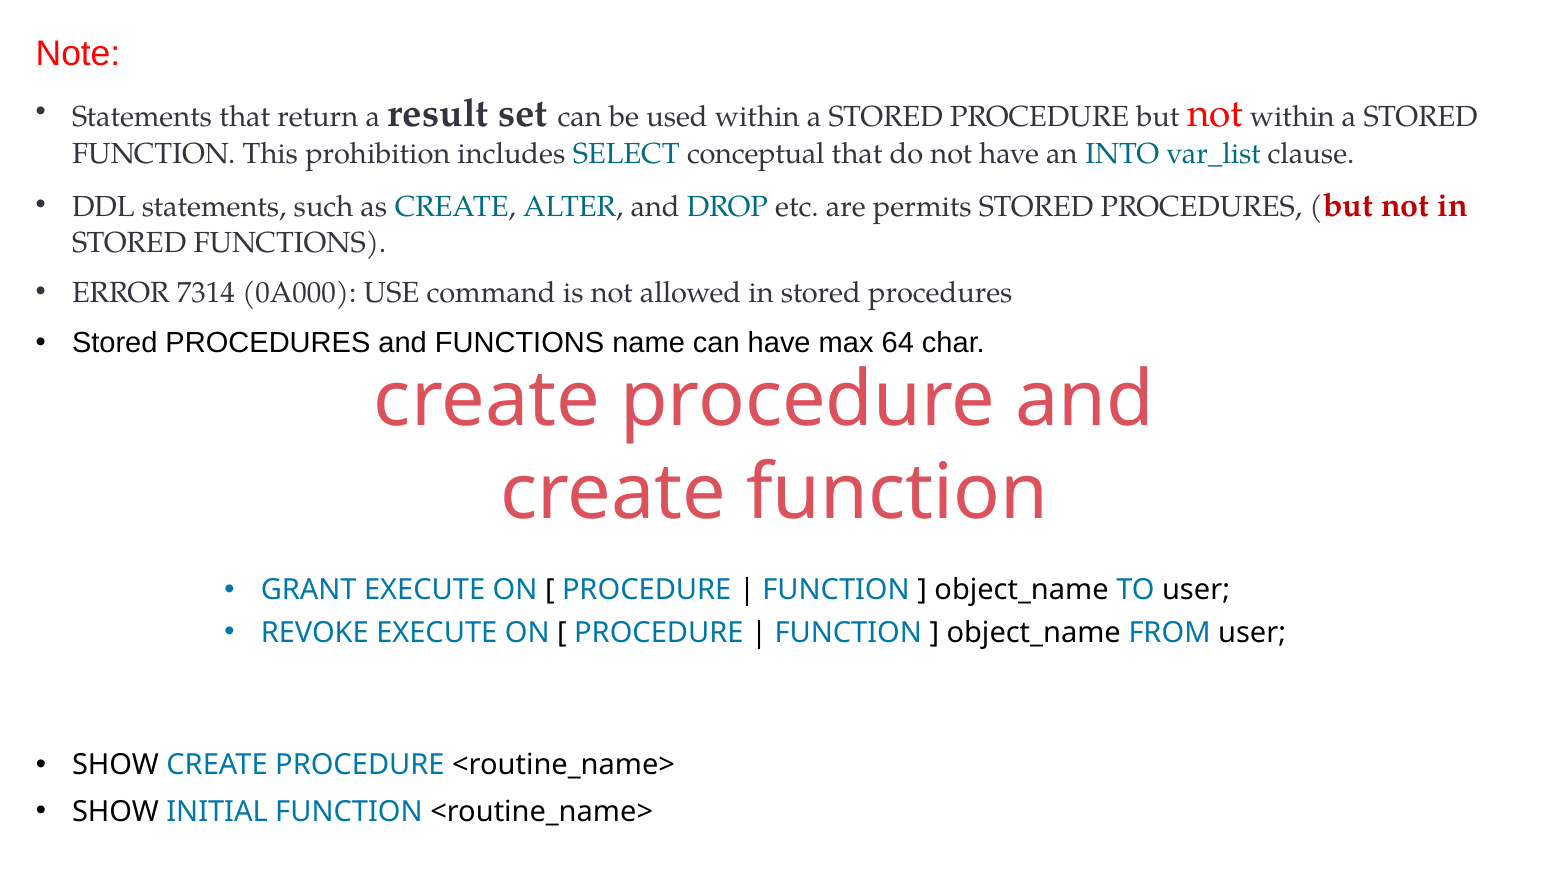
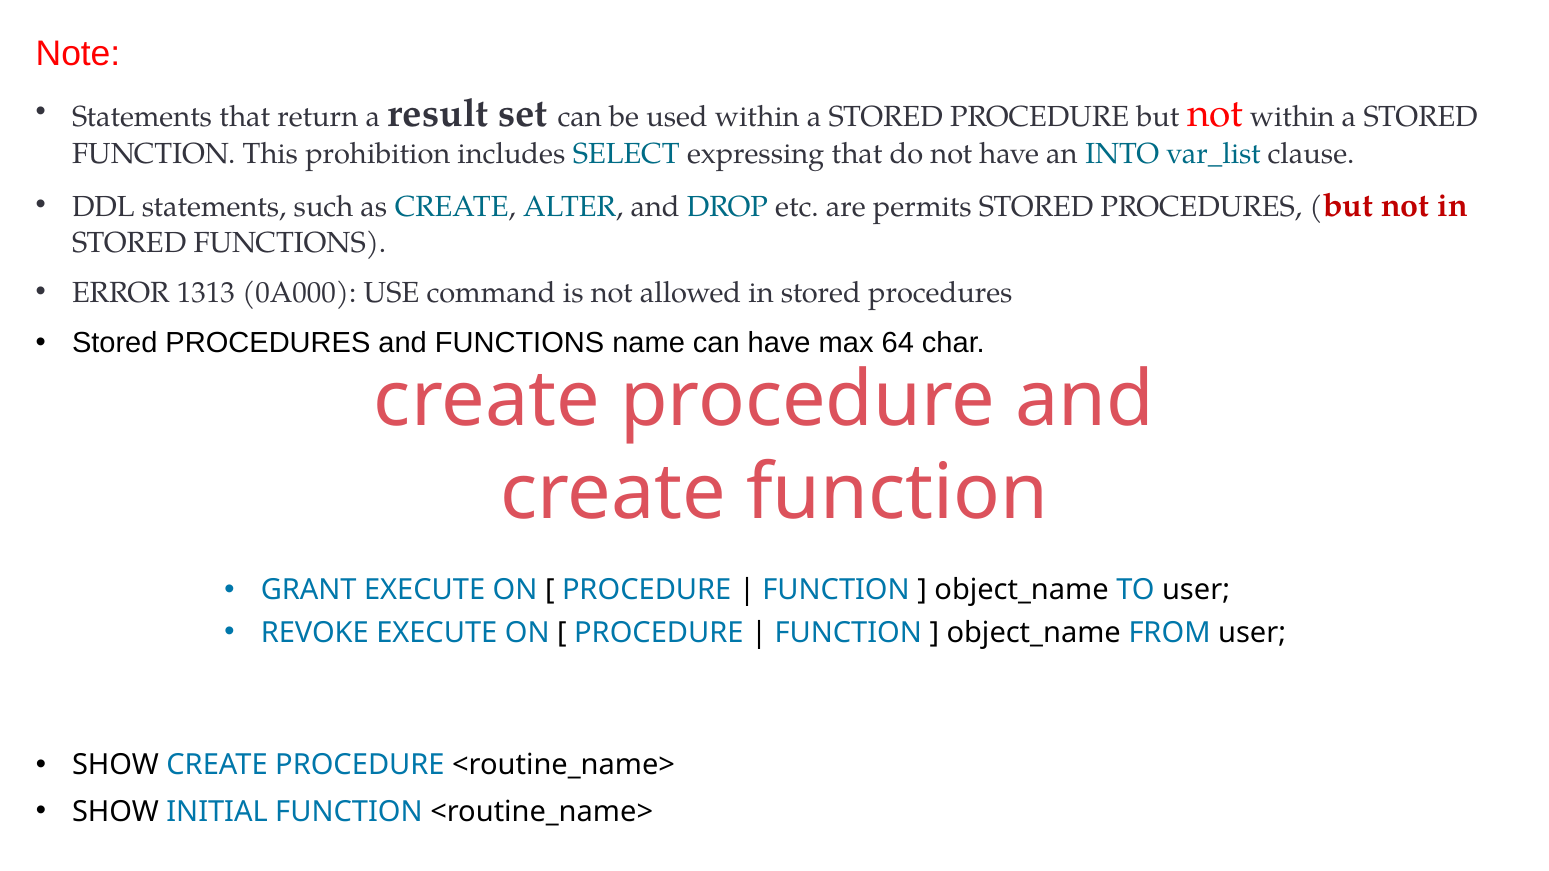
conceptual: conceptual -> expressing (756, 154)
7314: 7314 -> 1313 (206, 293)
